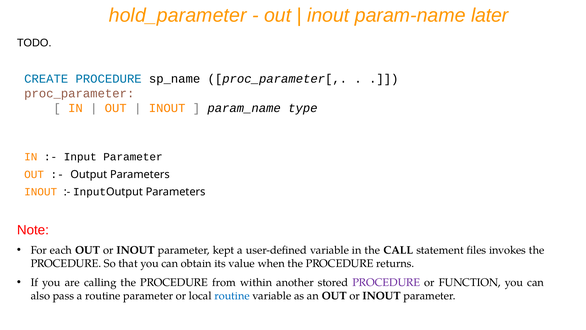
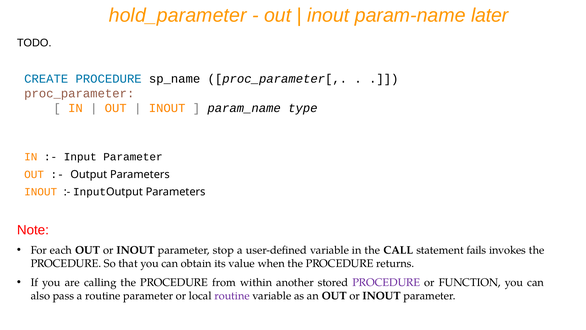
kept: kept -> stop (223, 250)
files: files -> fails (476, 250)
routine colour: blue -> purple (232, 295)
